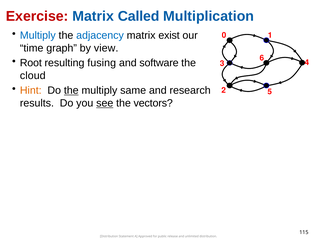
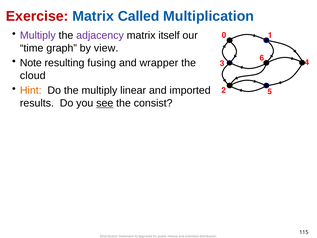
Multiply colour: blue -> purple (38, 35)
adjacency colour: blue -> purple (100, 35)
exist: exist -> itself (169, 35)
Root: Root -> Note (31, 63)
software: software -> wrapper (159, 63)
the underline: present -> none (71, 90)
same: same -> linear (133, 90)
research: research -> imported (190, 90)
vectors: vectors -> consist (153, 103)
